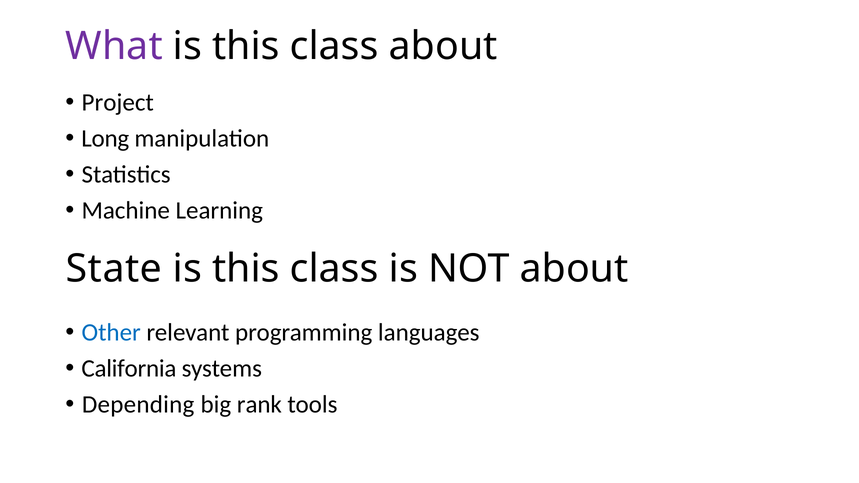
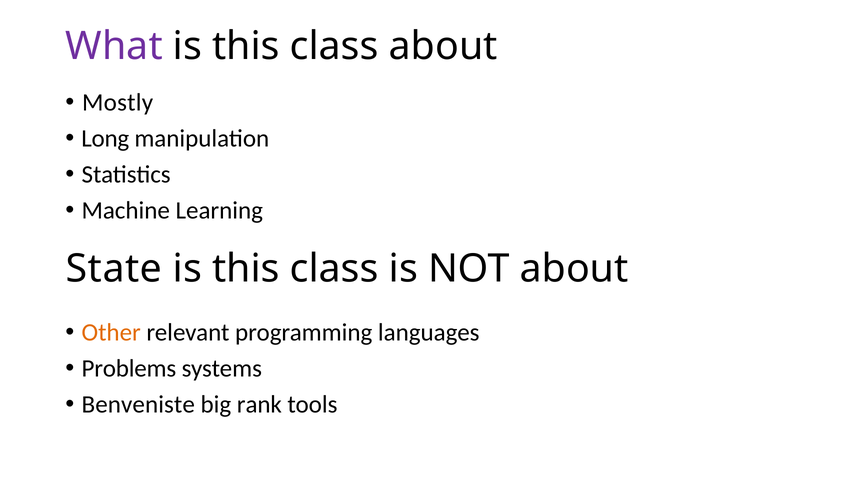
Project: Project -> Mostly (118, 102)
Other colour: blue -> orange (111, 333)
California: California -> Problems (129, 368)
Depending: Depending -> Benveniste (138, 404)
